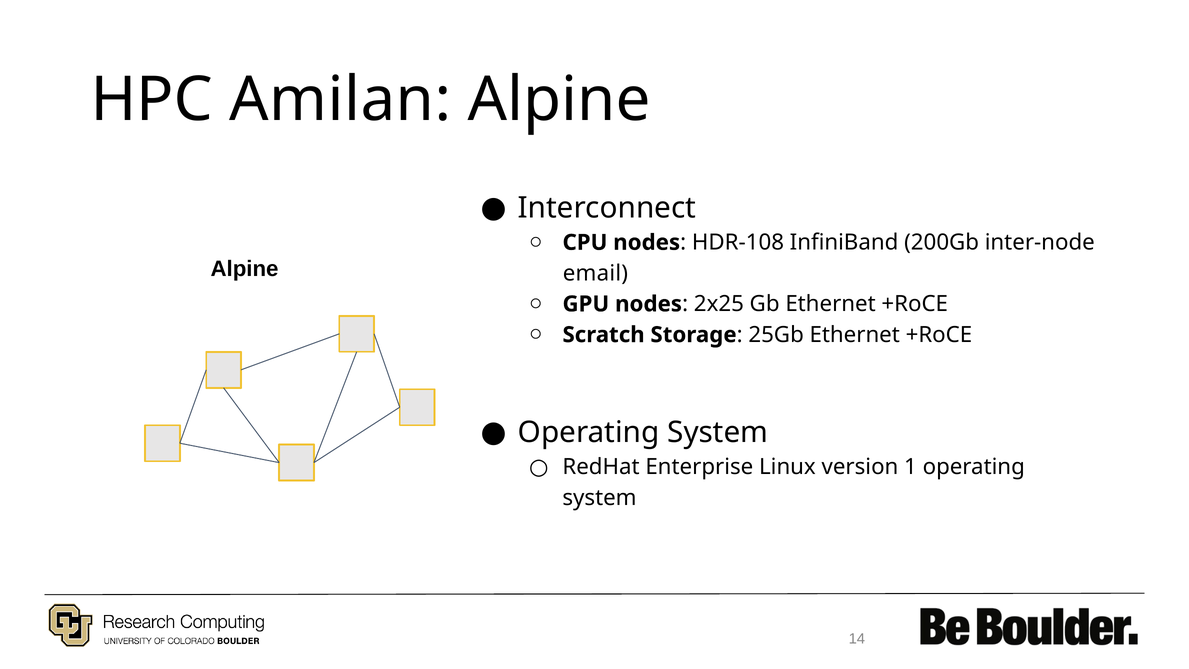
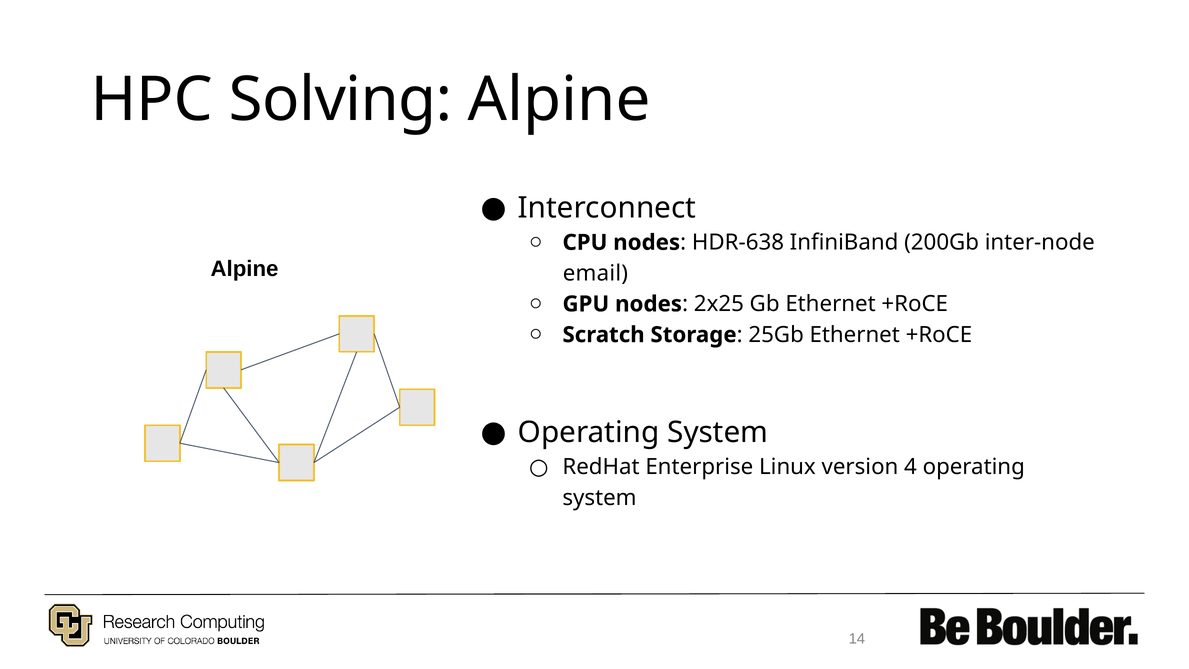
Amilan: Amilan -> Solving (341, 100)
HDR-108: HDR-108 -> HDR-638 (738, 242)
1: 1 -> 4 (910, 467)
